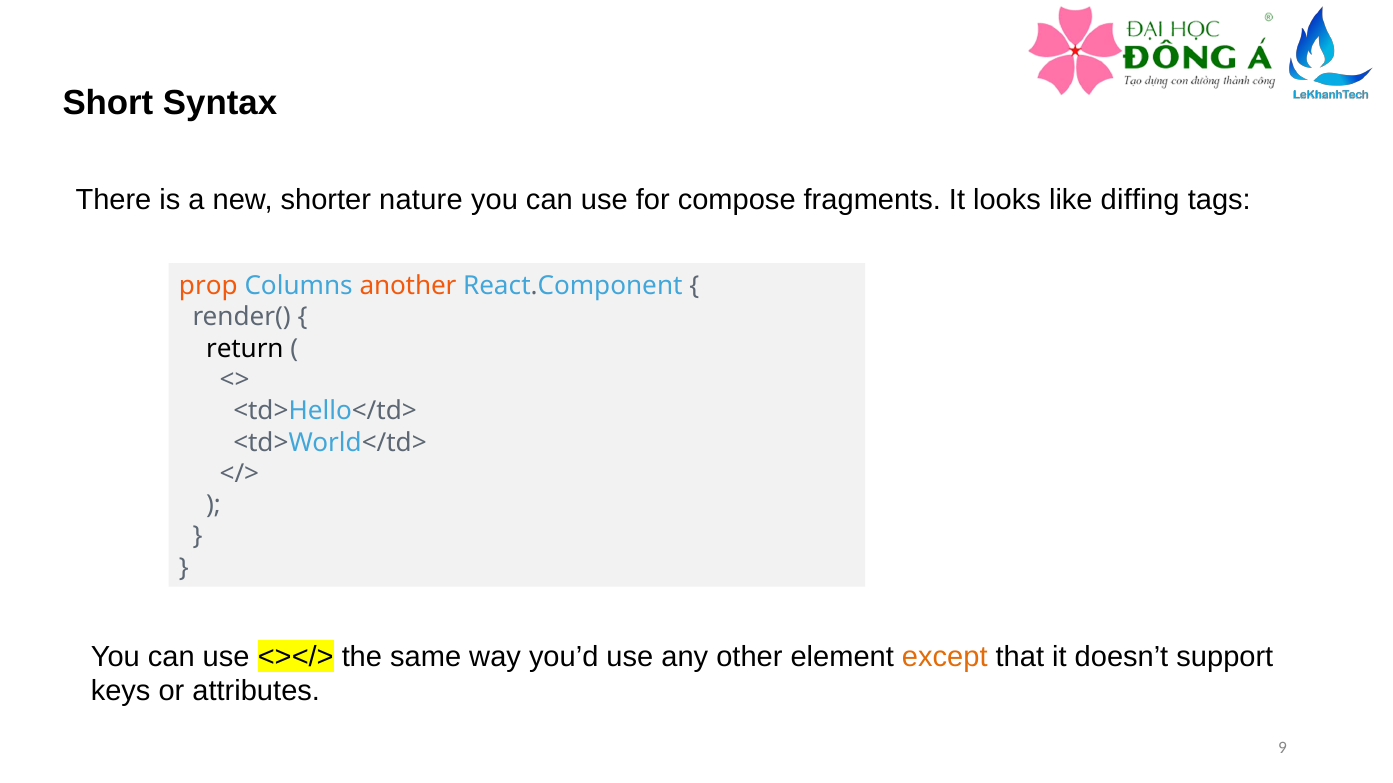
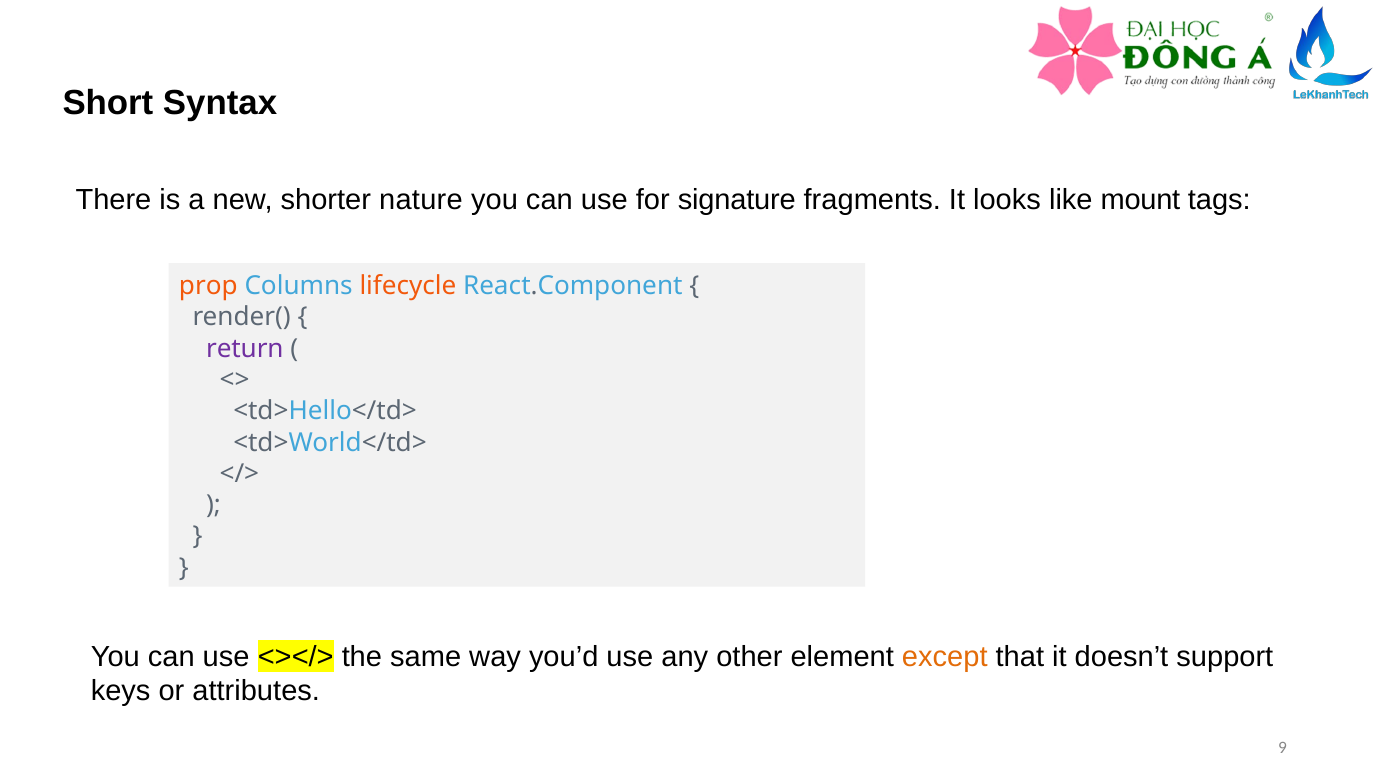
compose: compose -> signature (737, 200)
diffing: diffing -> mount (1140, 200)
another: another -> lifecycle (408, 286)
return colour: black -> purple (245, 349)
